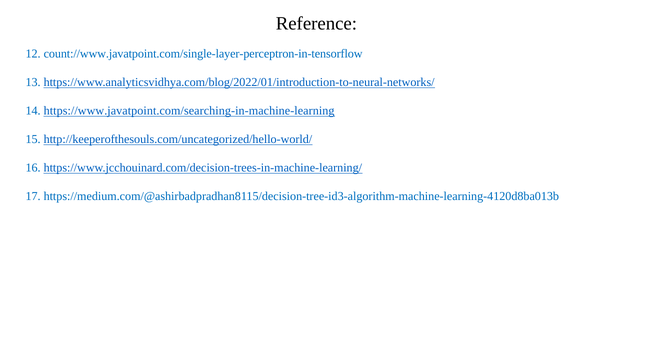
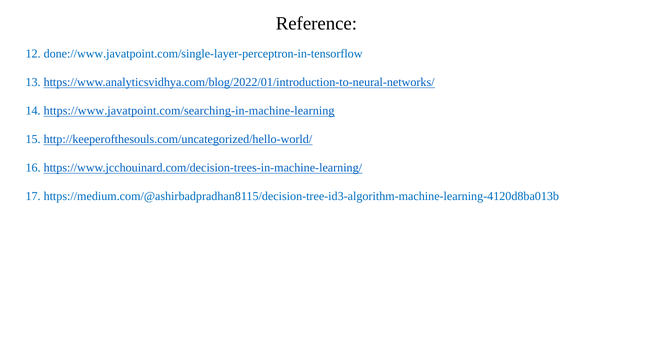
count://www.javatpoint.com/single-layer-perceptron-in-tensorflow: count://www.javatpoint.com/single-layer-perceptron-in-tensorflow -> done://www.javatpoint.com/single-layer-perceptron-in-tensorflow (203, 54)
